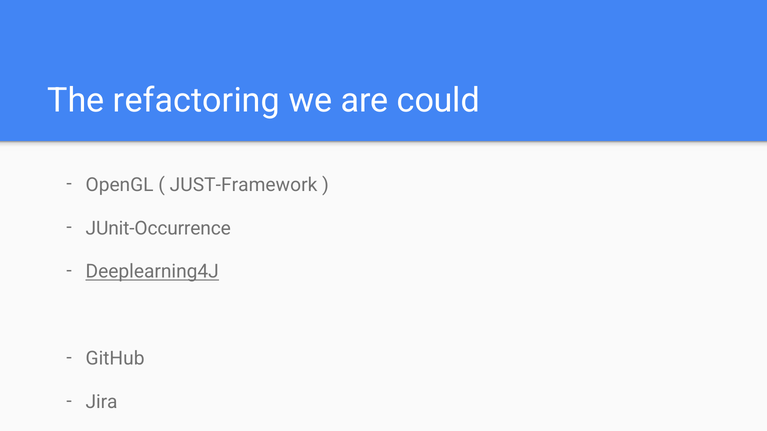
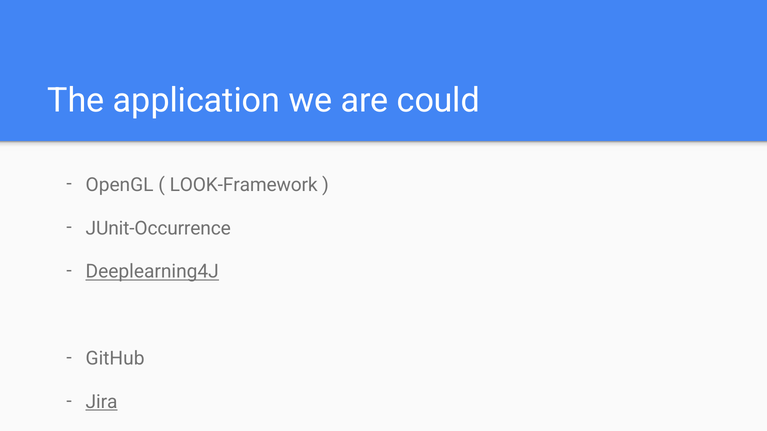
refactoring: refactoring -> application (196, 101)
JUST-Framework: JUST-Framework -> LOOK-Framework (244, 185)
Jira underline: none -> present (102, 402)
